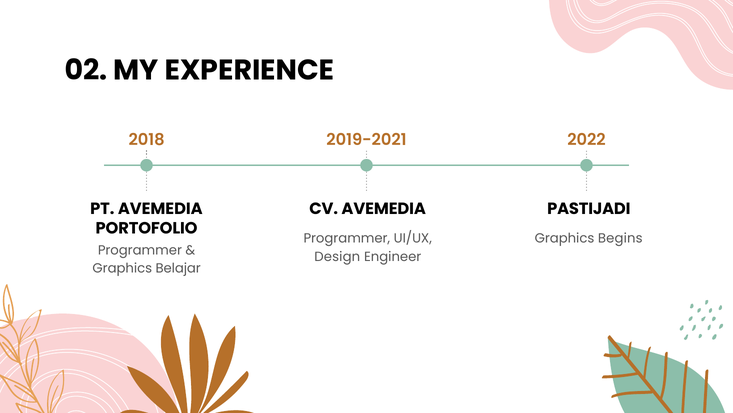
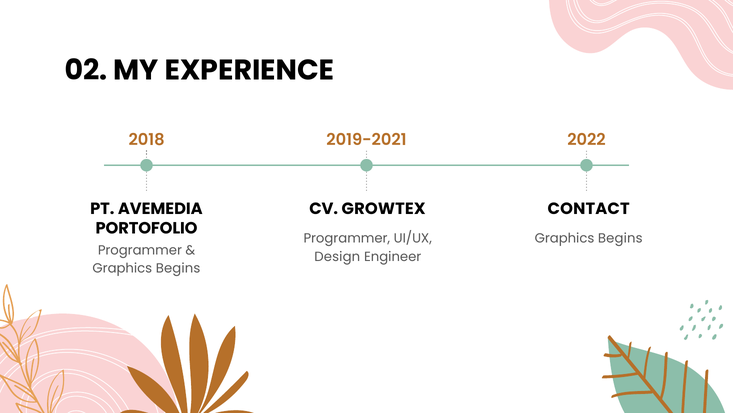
CV AVEMEDIA: AVEMEDIA -> GROWTEX (384, 208)
PASTIJADI: PASTIJADI -> CONTACT (589, 208)
Belajar: Belajar -> Begins (178, 268)
